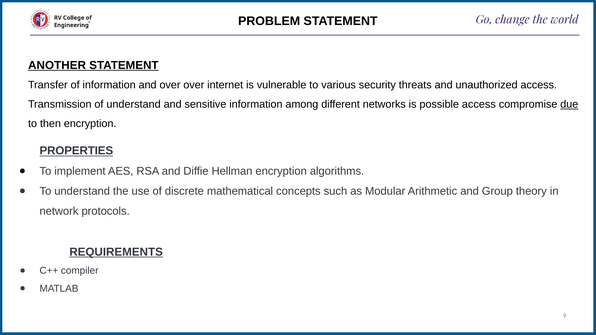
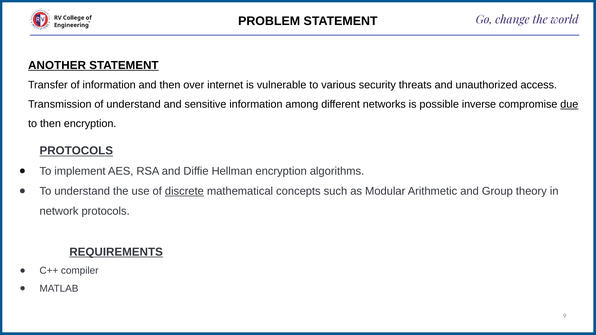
and over: over -> then (170, 85)
possible access: access -> inverse (479, 104)
PROPERTIES: PROPERTIES -> PROTOCOLS (76, 151)
discrete underline: none -> present (184, 191)
